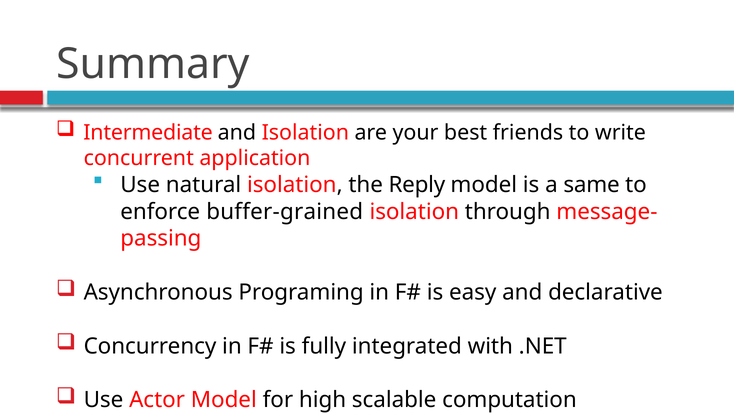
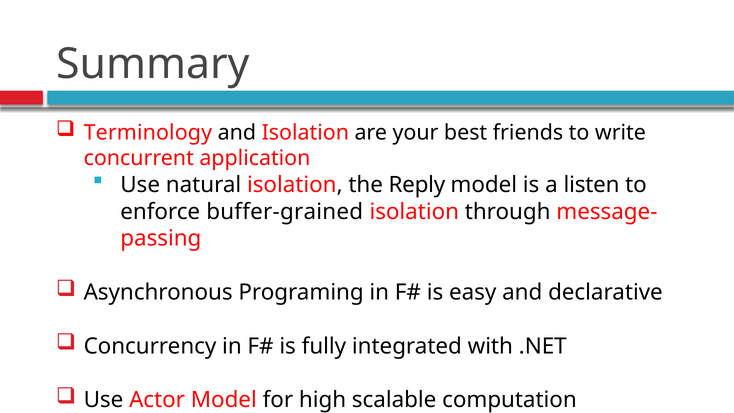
Intermediate: Intermediate -> Terminology (148, 133)
same: same -> listen (592, 185)
